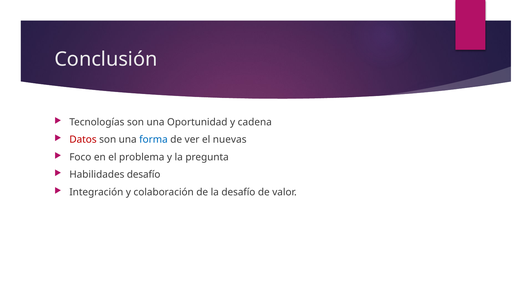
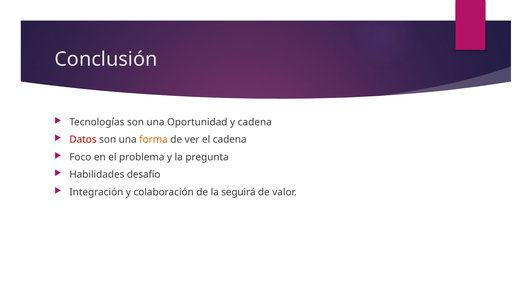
forma colour: blue -> orange (153, 140)
el nuevas: nuevas -> cadena (230, 140)
la desafío: desafío -> seguirá (238, 192)
